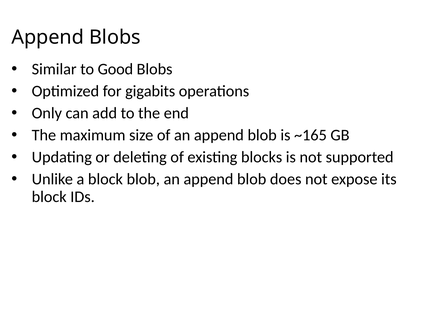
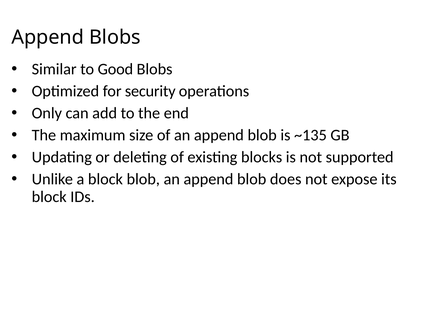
gigabits: gigabits -> security (150, 91)
~165: ~165 -> ~135 (310, 135)
